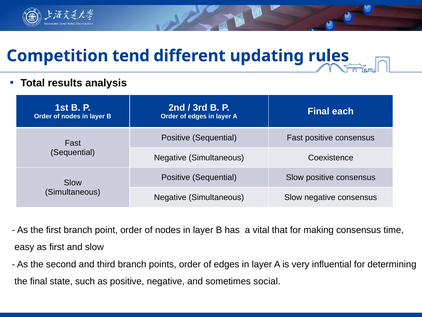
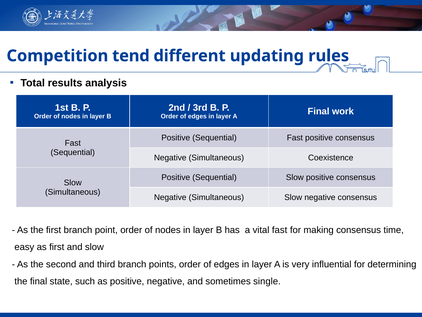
each: each -> work (343, 111)
vital that: that -> fast (280, 230)
social: social -> single (267, 281)
